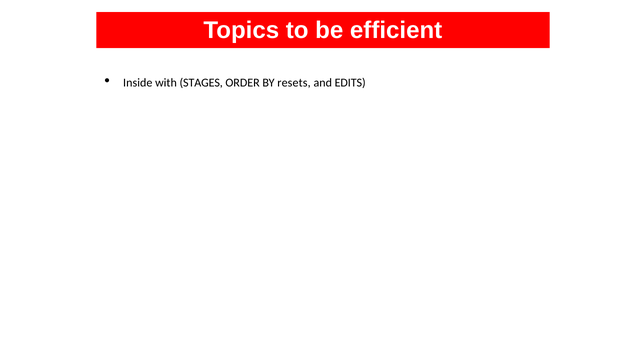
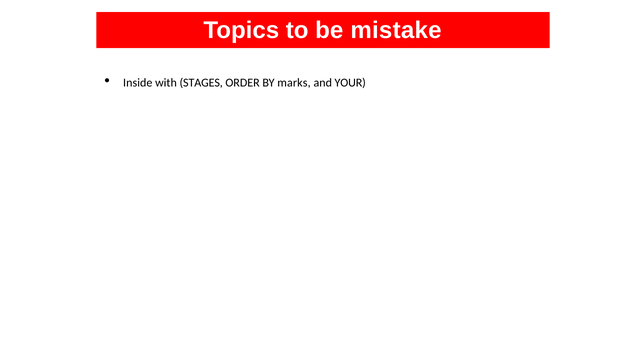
efficient: efficient -> mistake (396, 31)
resets: resets -> marks (294, 83)
EDITS: EDITS -> YOUR (350, 83)
